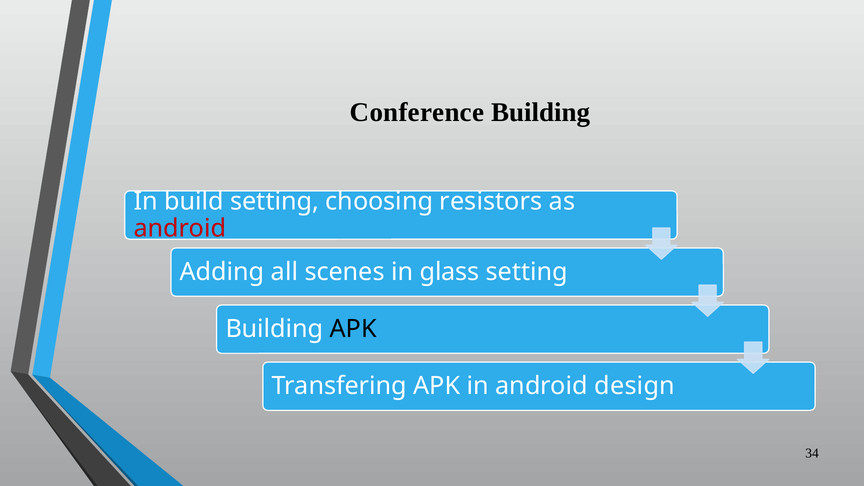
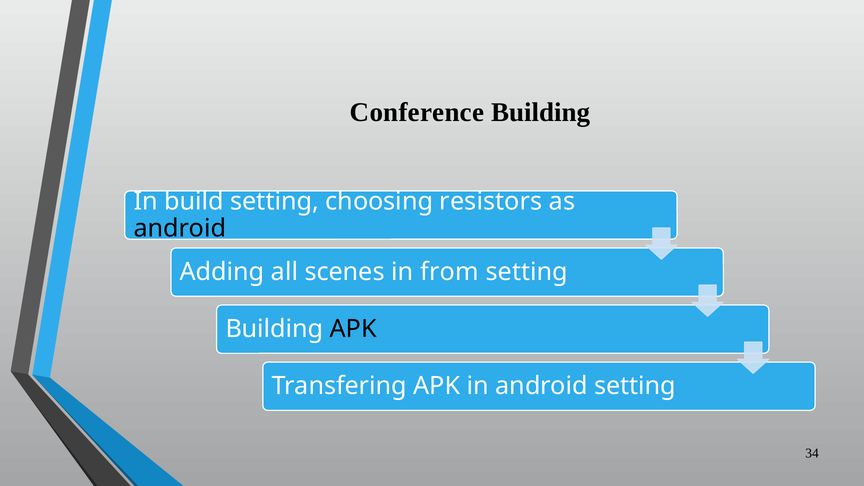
android colour: red -> black (180, 229)
glass: glass -> from (449, 272)
android design: design -> setting (635, 386)
